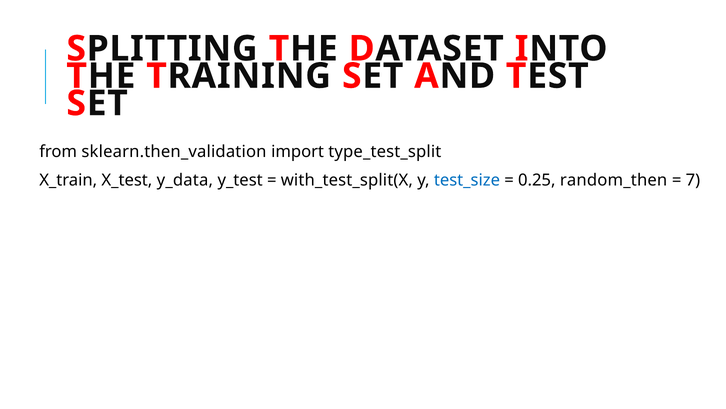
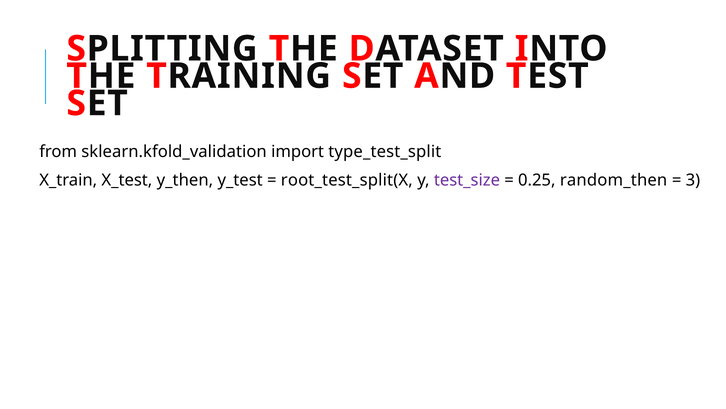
sklearn.then_validation: sklearn.then_validation -> sklearn.kfold_validation (174, 152)
y_data: y_data -> y_then (185, 180)
with_test_split(X: with_test_split(X -> root_test_split(X (347, 180)
test_size colour: blue -> purple (467, 180)
7: 7 -> 3 (693, 180)
